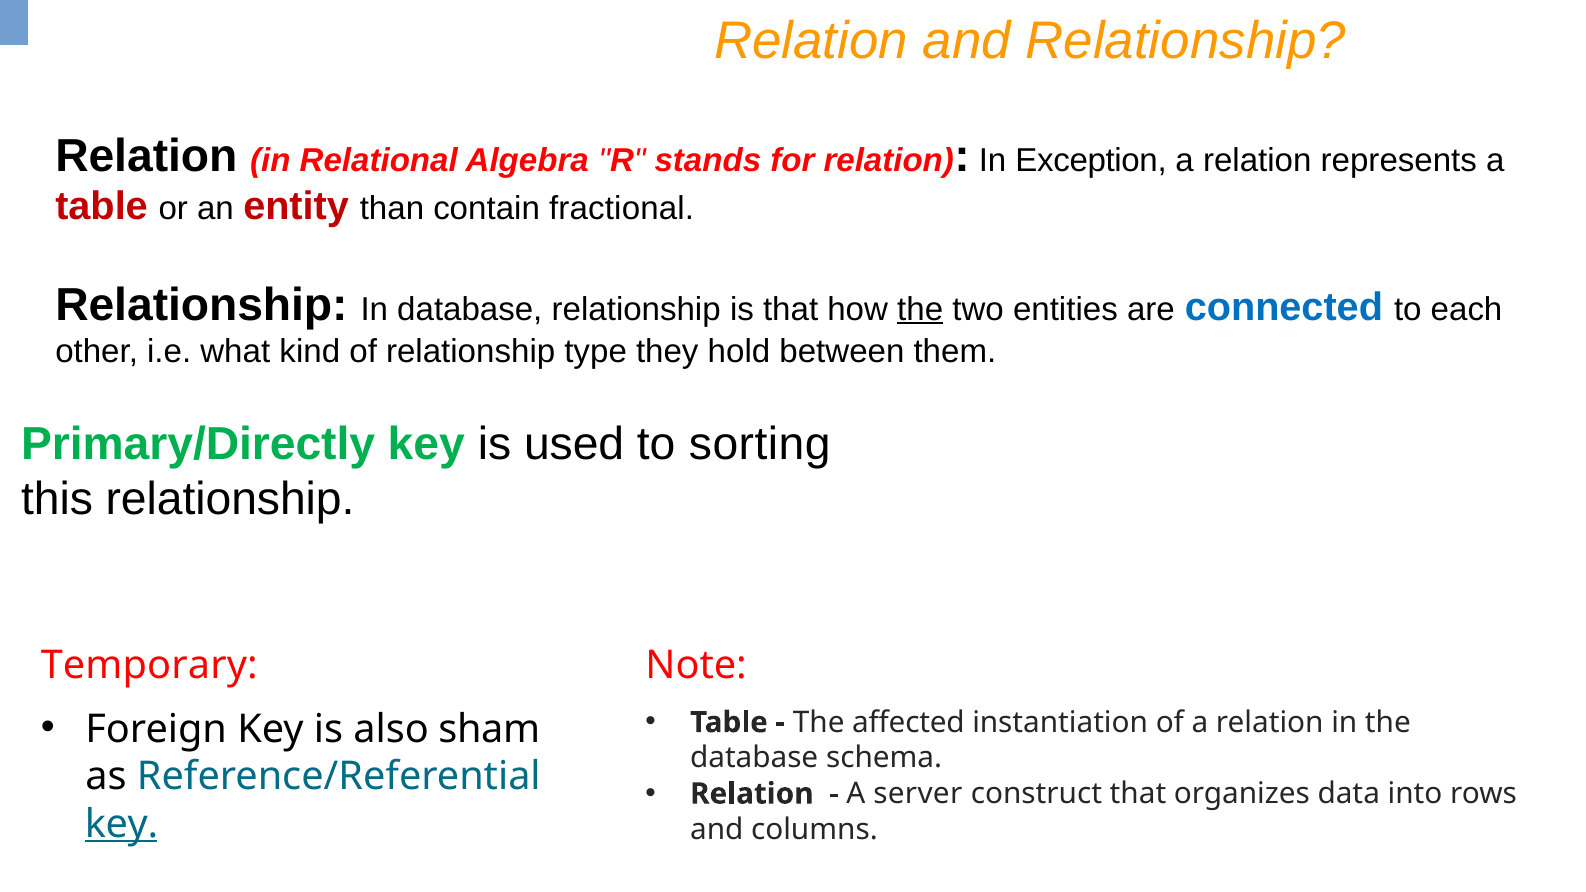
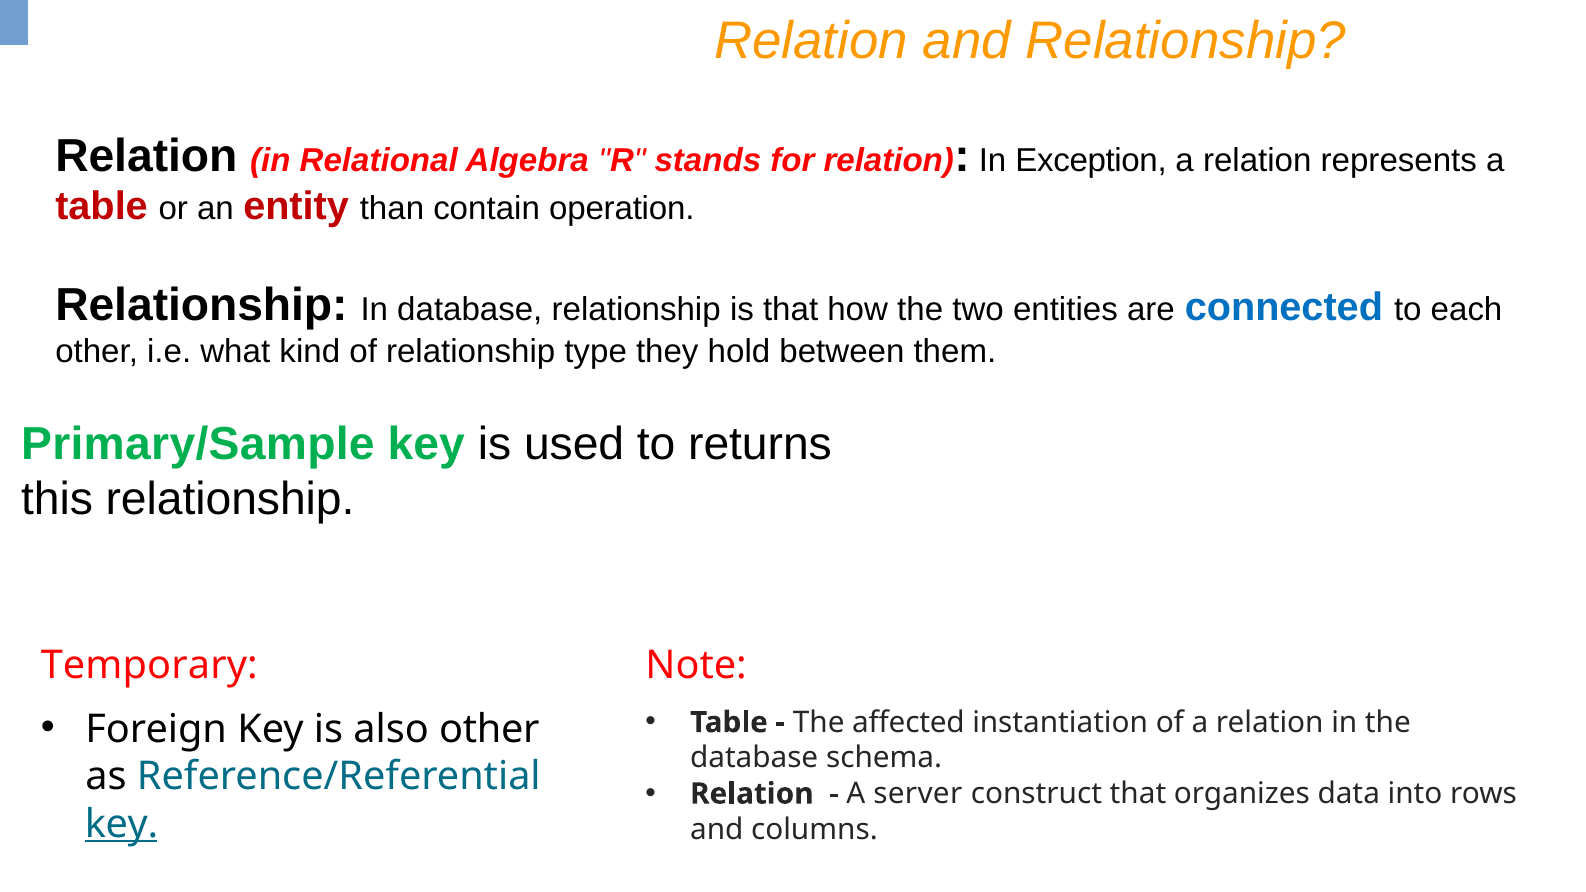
fractional: fractional -> operation (622, 209)
the underline: present -> none (920, 309)
Primary/Directly: Primary/Directly -> Primary/Sample (198, 444)
sorting: sorting -> returns (760, 444)
also sham: sham -> other (489, 729)
